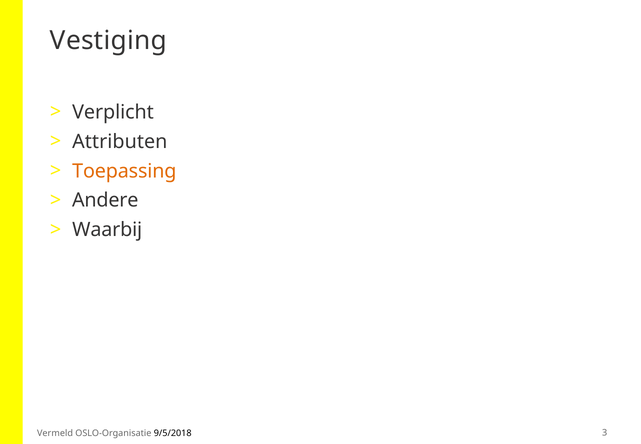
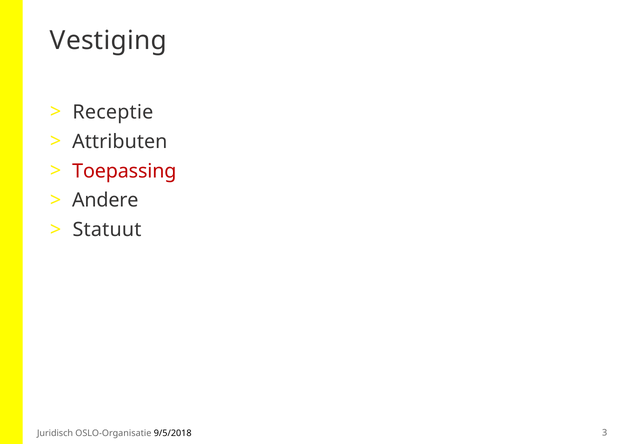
Verplicht: Verplicht -> Receptie (113, 112)
Toepassing colour: orange -> red (124, 171)
Waarbij: Waarbij -> Statuut (107, 230)
Vermeld: Vermeld -> Juridisch (55, 433)
